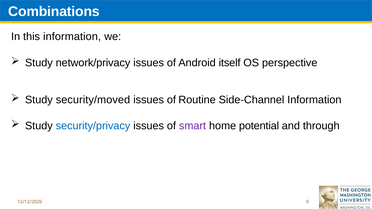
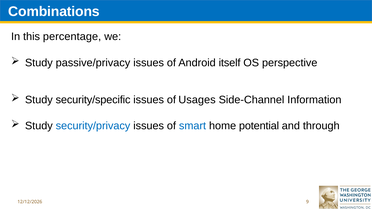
this information: information -> percentage (72, 37)
network/privacy: network/privacy -> passive/privacy (93, 63)
security/moved: security/moved -> security/specific (93, 100)
Routine: Routine -> Usages (197, 100)
smart colour: purple -> blue (193, 126)
